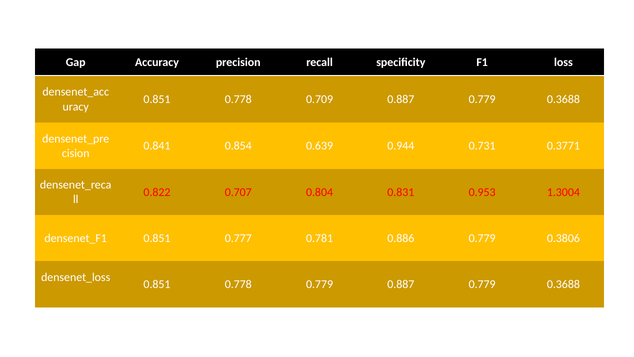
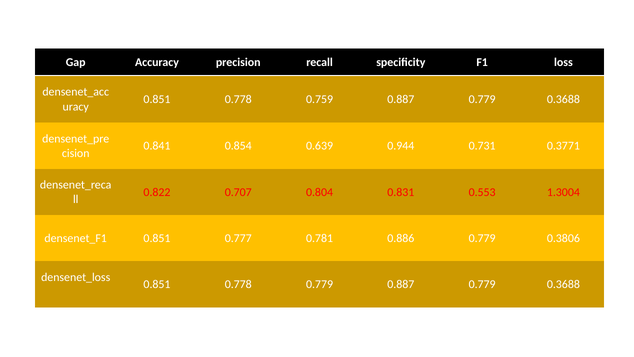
0.709: 0.709 -> 0.759 (320, 99)
0.953: 0.953 -> 0.553 (482, 192)
